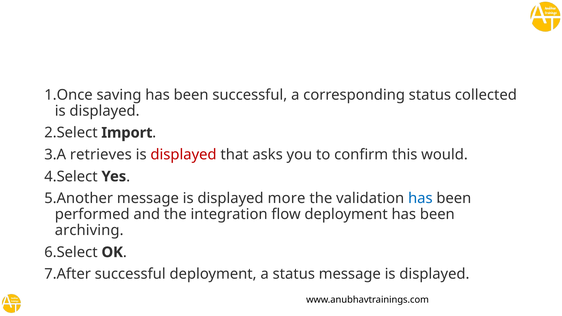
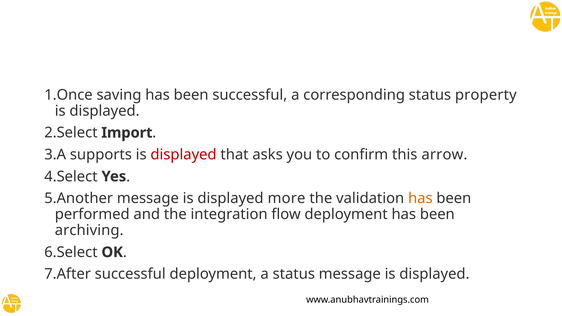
collected: collected -> property (486, 95)
retrieves: retrieves -> supports (101, 155)
would: would -> arrow (444, 155)
has colour: blue -> orange (420, 198)
